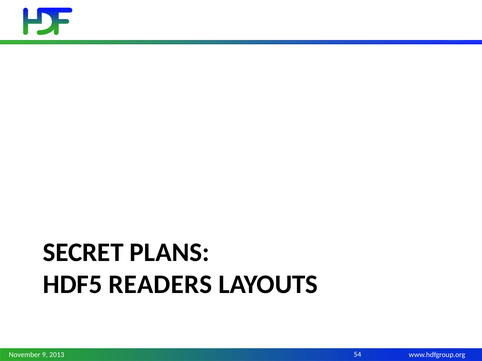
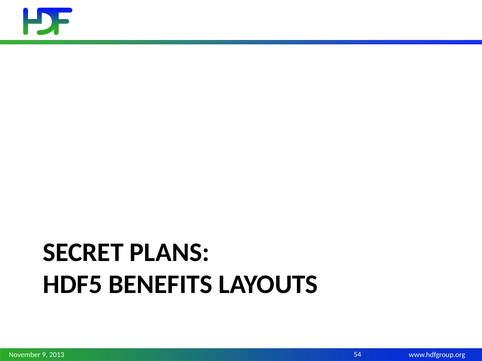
READERS: READERS -> BENEFITS (160, 285)
